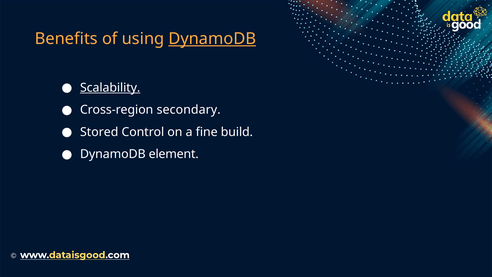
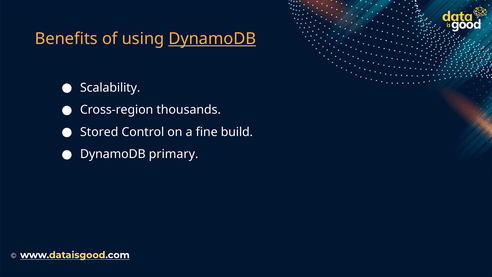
Scalability underline: present -> none (110, 88)
secondary: secondary -> thousands (189, 110)
element: element -> primary (174, 154)
